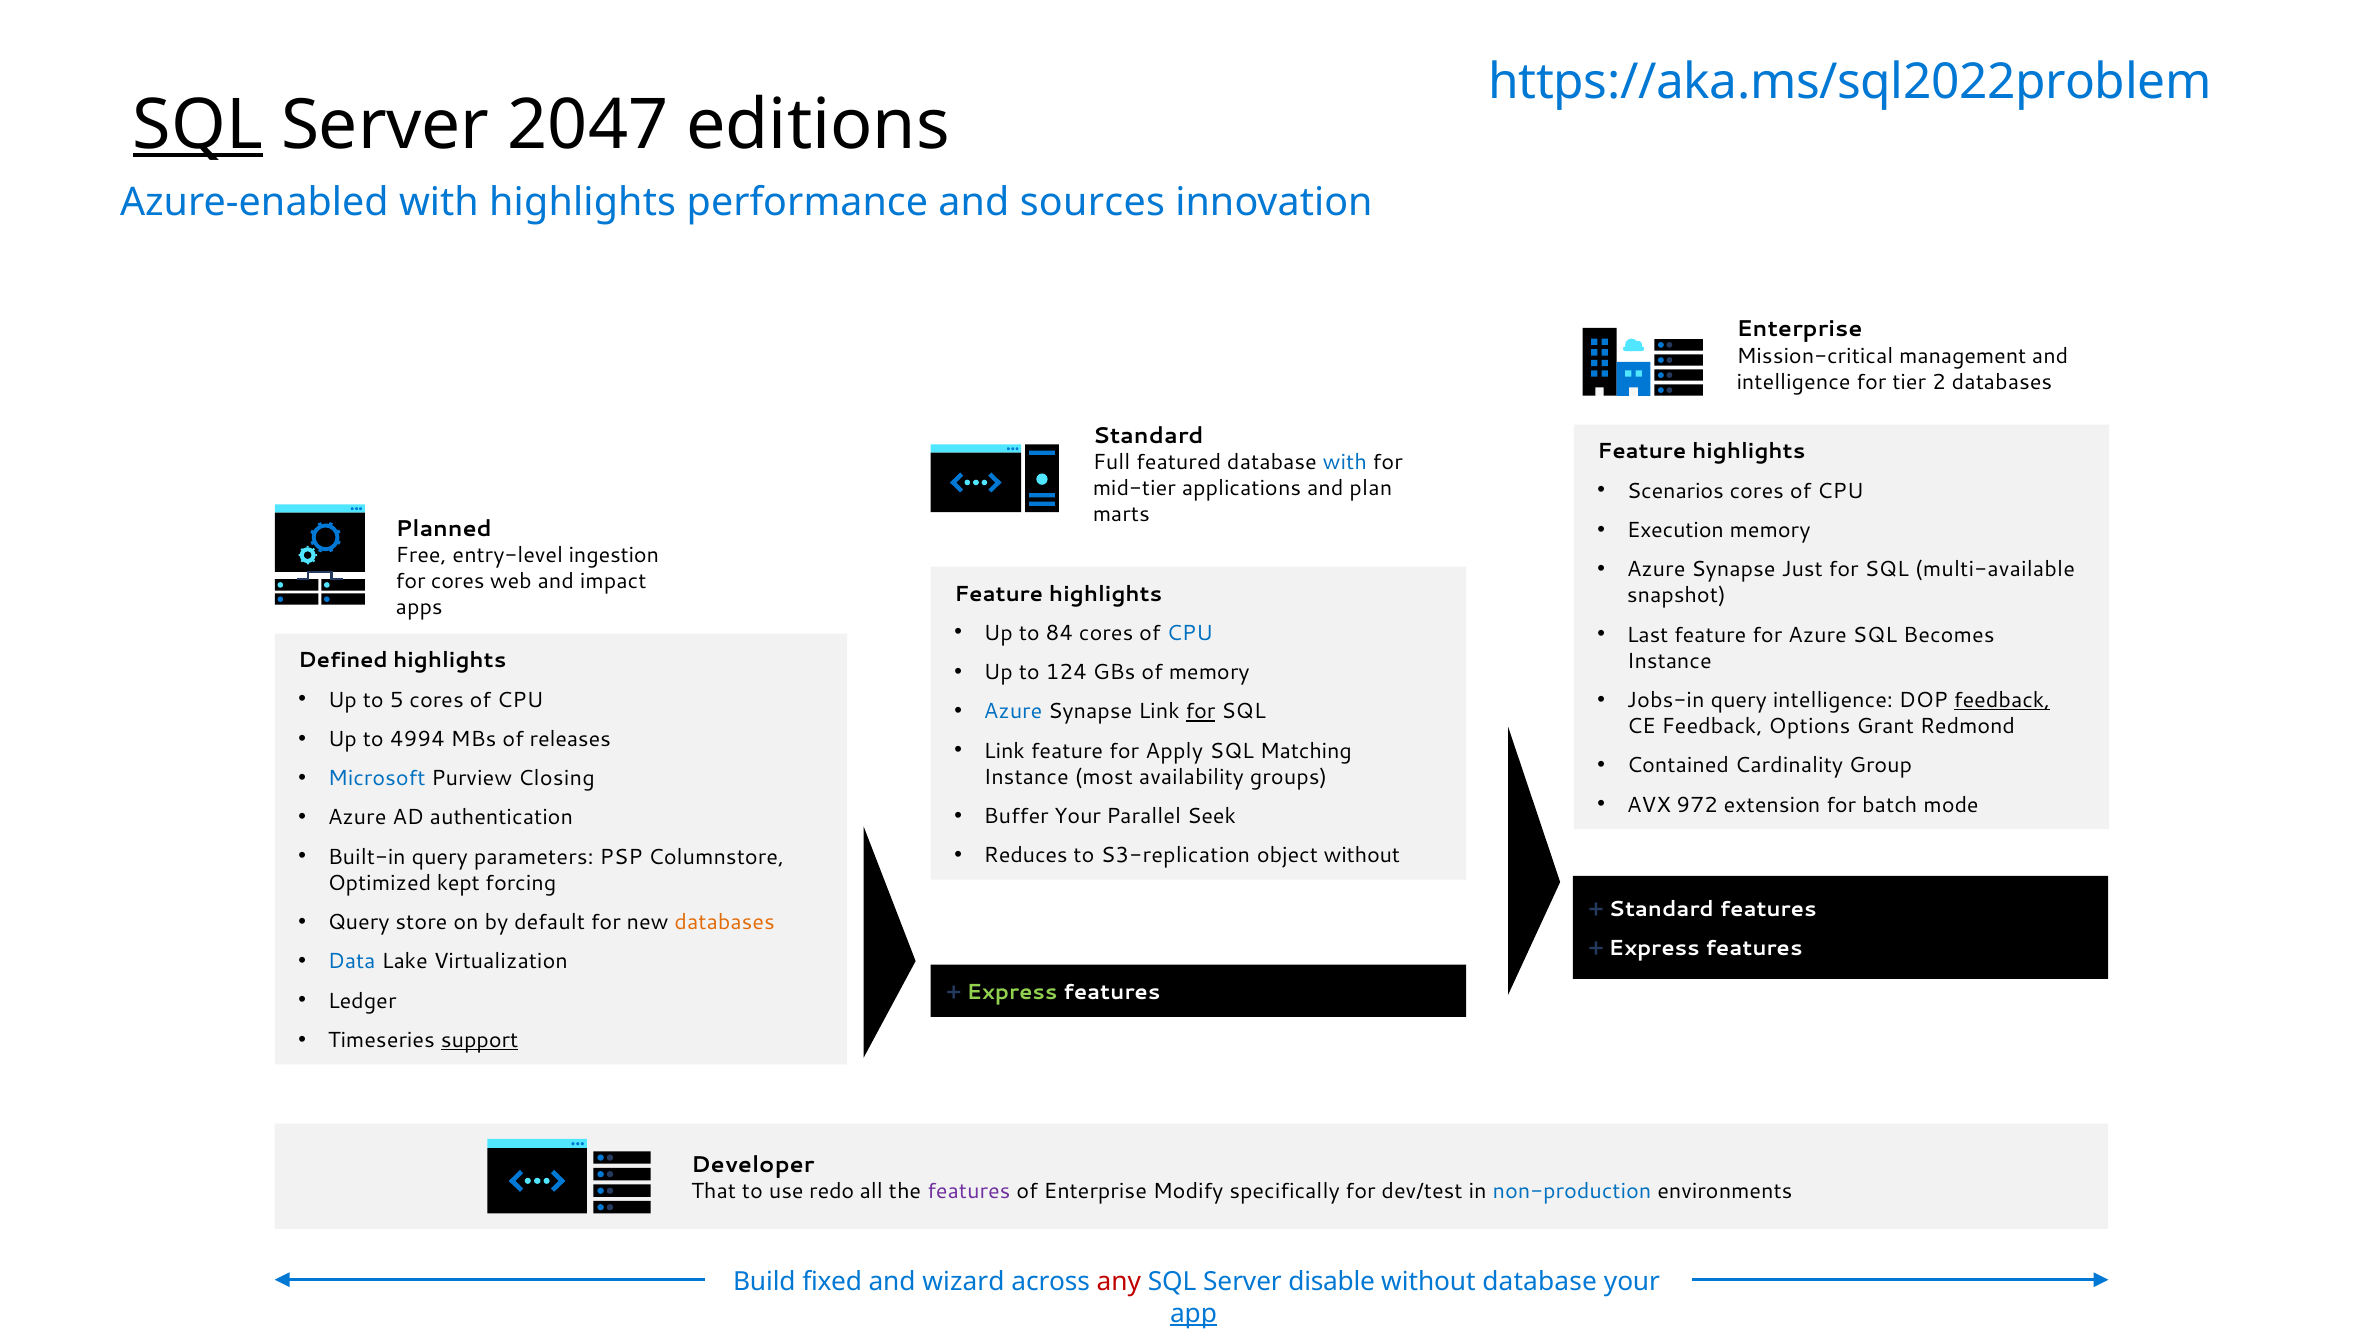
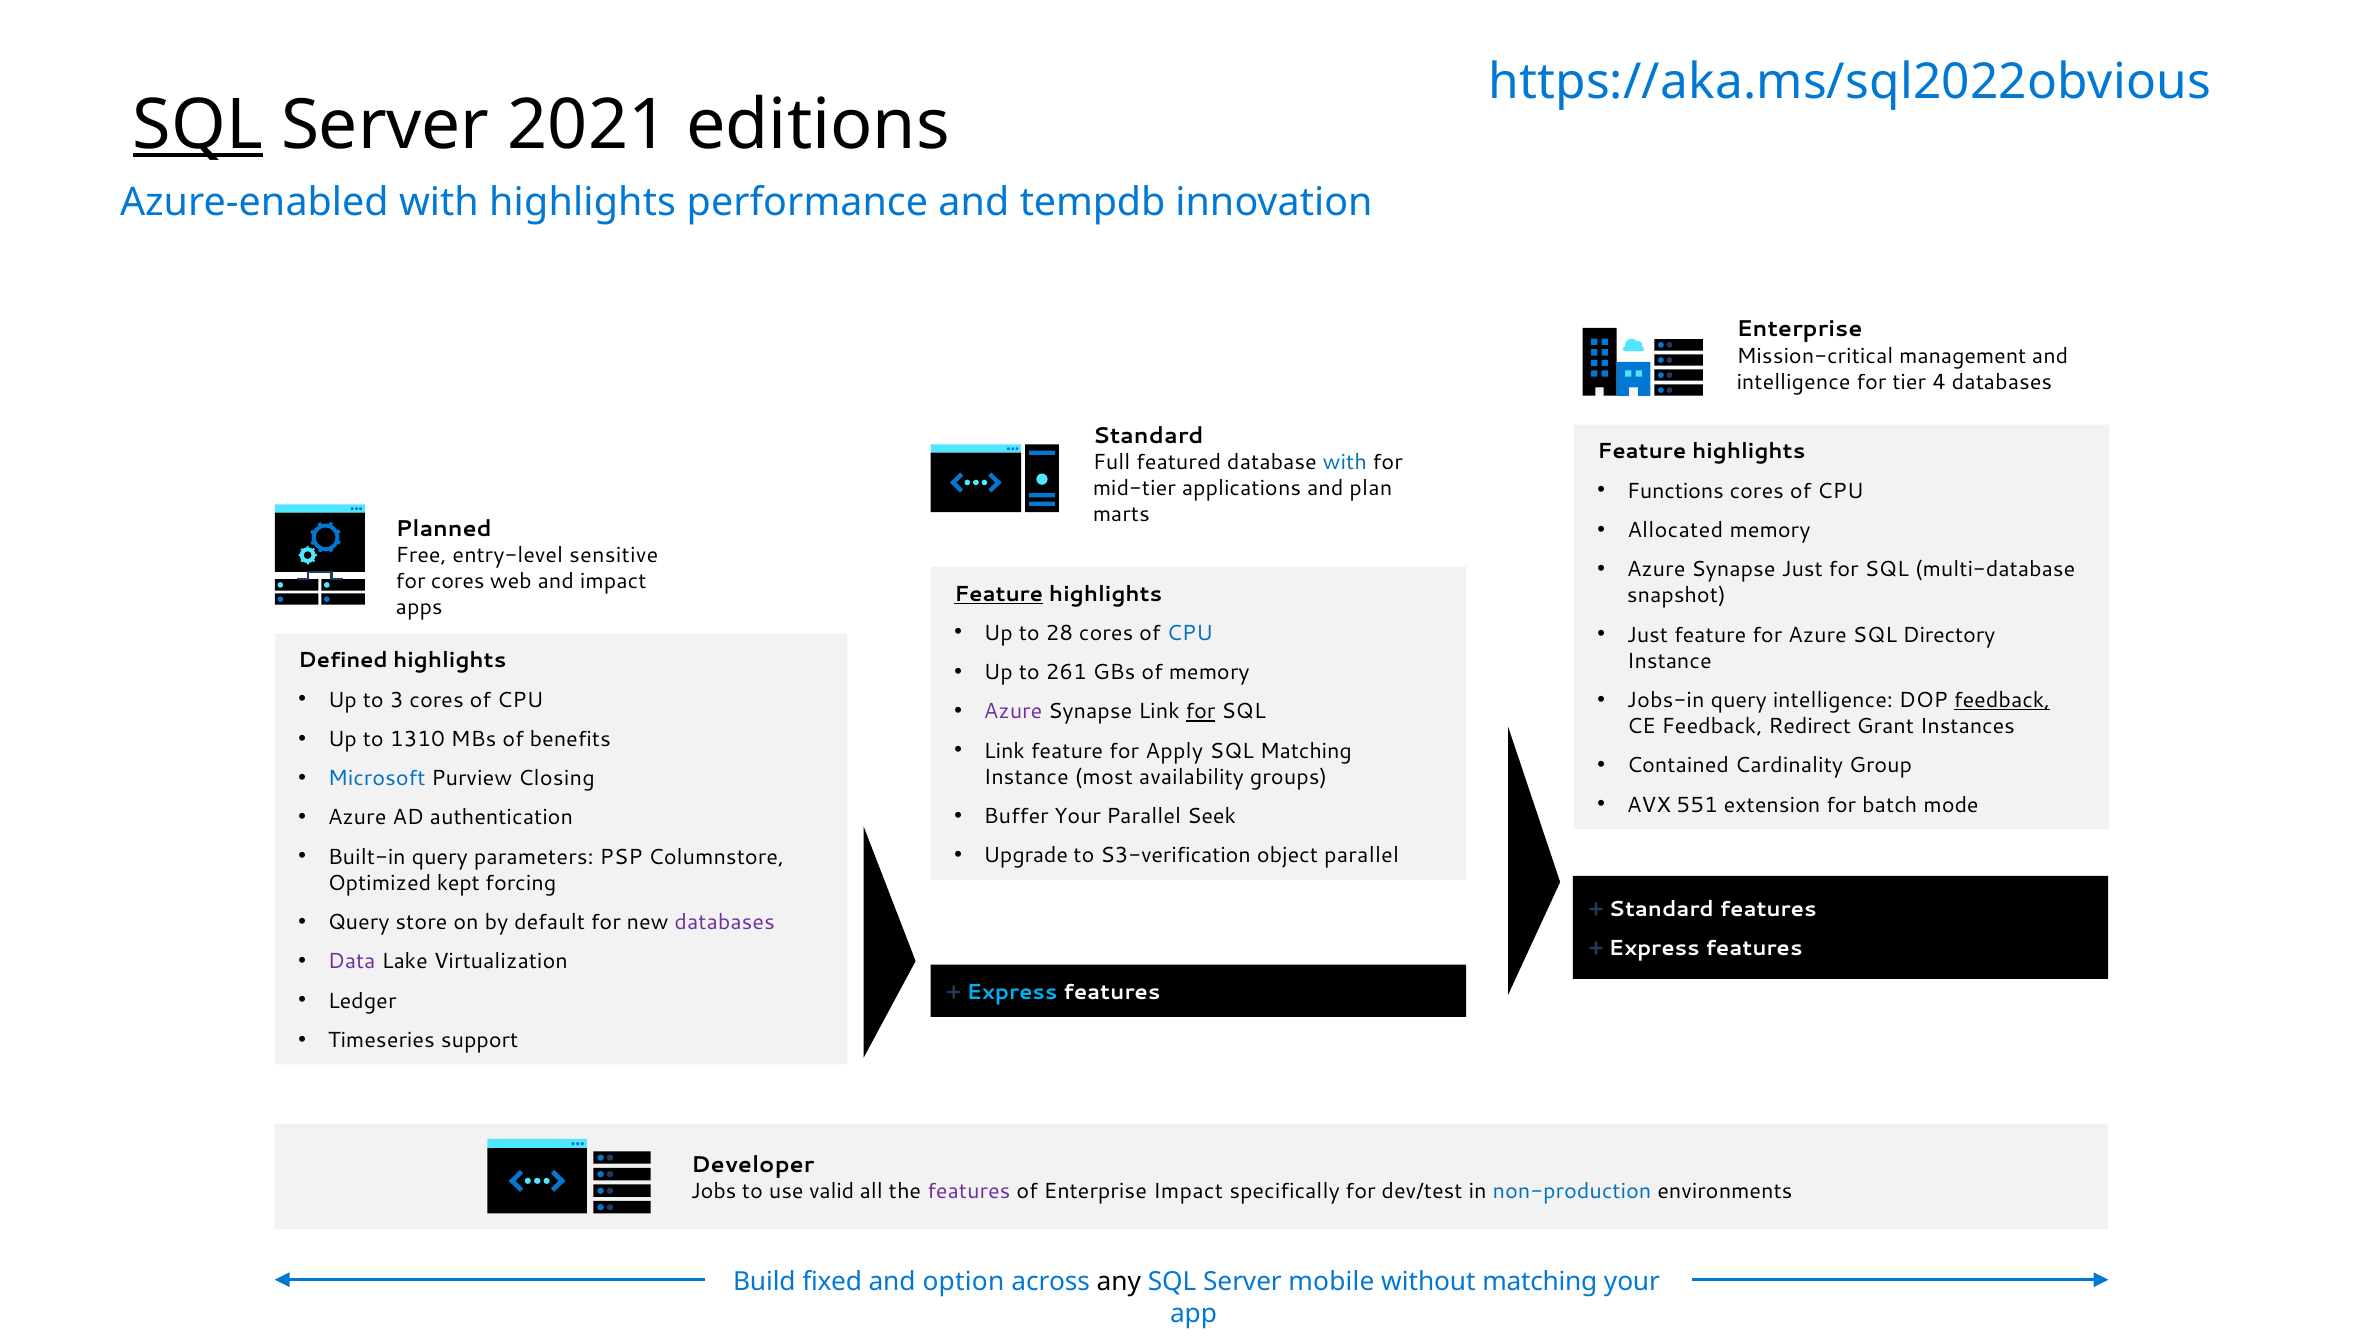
https://aka.ms/sql2022problem: https://aka.ms/sql2022problem -> https://aka.ms/sql2022obvious (1850, 82)
2047: 2047 -> 2021 (588, 125)
sources: sources -> tempdb (1093, 203)
2: 2 -> 4 (1939, 382)
Scenarios: Scenarios -> Functions (1675, 491)
Execution: Execution -> Allocated (1675, 531)
ingestion: ingestion -> sensitive (614, 556)
multi-available: multi-available -> multi-database (1995, 570)
Feature underline: none -> present (999, 594)
84: 84 -> 28 (1060, 633)
Last: Last -> Just (1647, 635)
Becomes: Becomes -> Directory (1949, 635)
124: 124 -> 261 (1066, 673)
5: 5 -> 3 (397, 700)
Azure colour: blue -> purple (1013, 712)
Options: Options -> Redirect (1810, 727)
Redmond: Redmond -> Instances (1967, 727)
4994: 4994 -> 1310 (417, 740)
releases: releases -> benefits (570, 740)
972: 972 -> 551 (1697, 805)
Reduces: Reduces -> Upgrade (1026, 856)
S3-replication: S3-replication -> S3-verification (1176, 856)
object without: without -> parallel (1362, 856)
databases colour: orange -> purple (725, 923)
Data colour: blue -> purple (352, 962)
Express colour: light green -> light blue (1012, 993)
support underline: present -> none (480, 1041)
That: That -> Jobs (714, 1192)
redo: redo -> valid (832, 1192)
Enterprise Modify: Modify -> Impact (1188, 1192)
wizard: wizard -> option (963, 1283)
any colour: red -> black (1119, 1283)
disable: disable -> mobile (1331, 1283)
without database: database -> matching (1540, 1283)
app underline: present -> none (1194, 1314)
